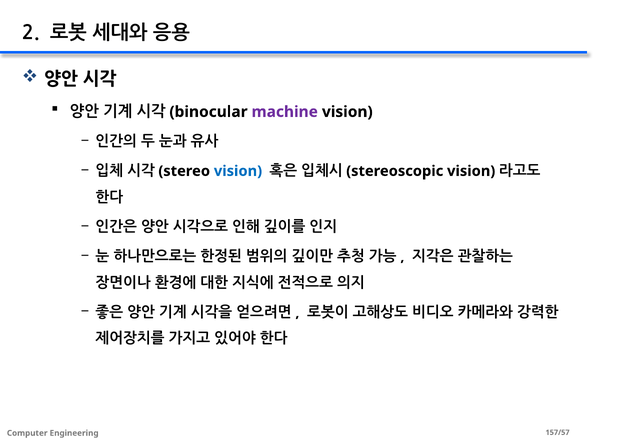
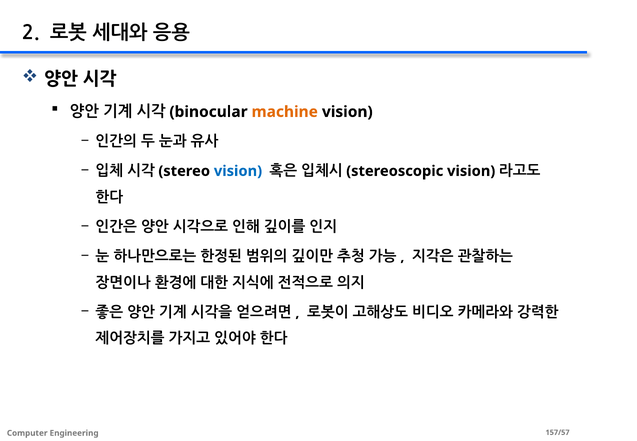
machine colour: purple -> orange (285, 112)
